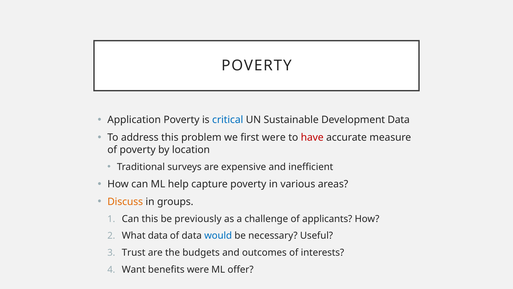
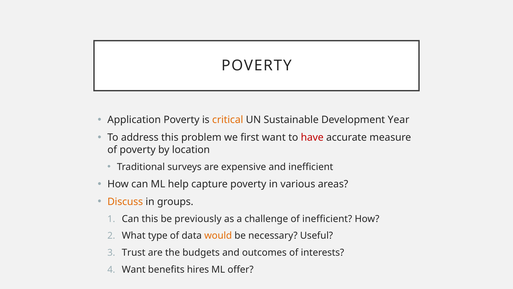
critical colour: blue -> orange (228, 120)
Development Data: Data -> Year (399, 120)
first were: were -> want (274, 137)
of applicants: applicants -> inefficient (327, 219)
What data: data -> type (158, 235)
would colour: blue -> orange (218, 235)
benefits were: were -> hires (198, 269)
